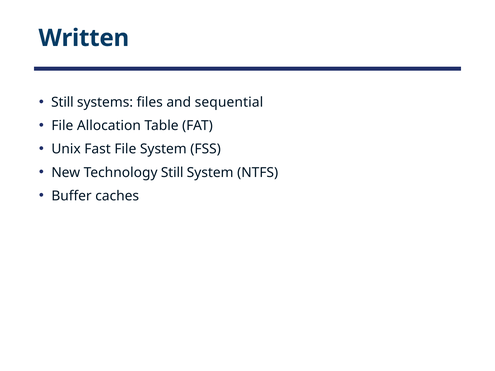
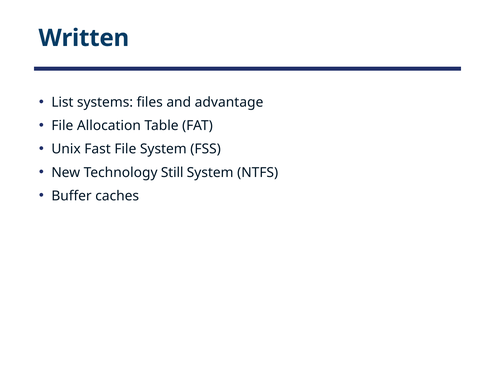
Still: Still -> List (62, 102)
sequential: sequential -> advantage (229, 102)
